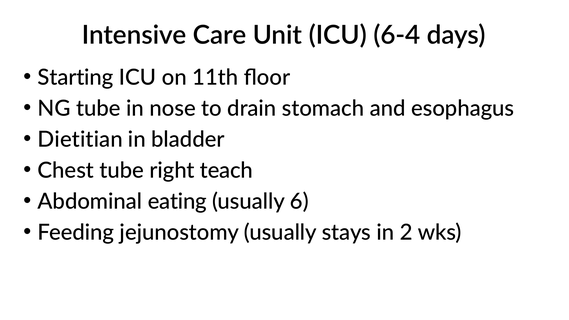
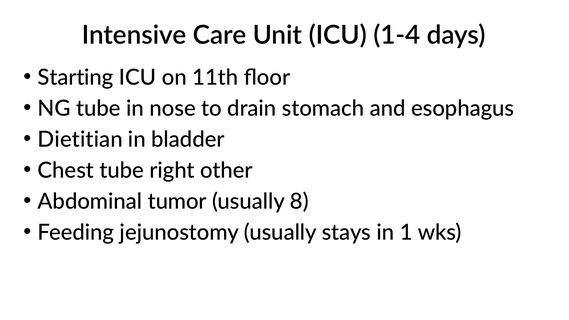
6-4: 6-4 -> 1-4 (397, 35)
teach: teach -> other (226, 170)
eating: eating -> tumor (177, 201)
6: 6 -> 8 (299, 201)
2: 2 -> 1 (406, 232)
